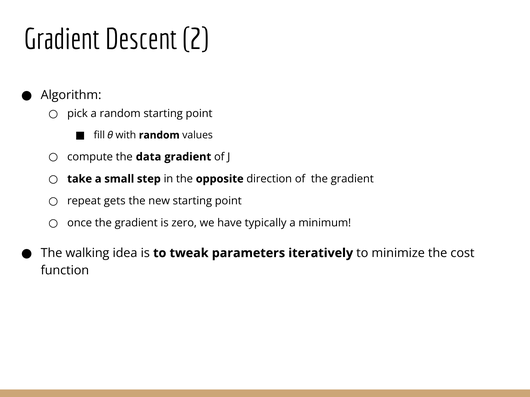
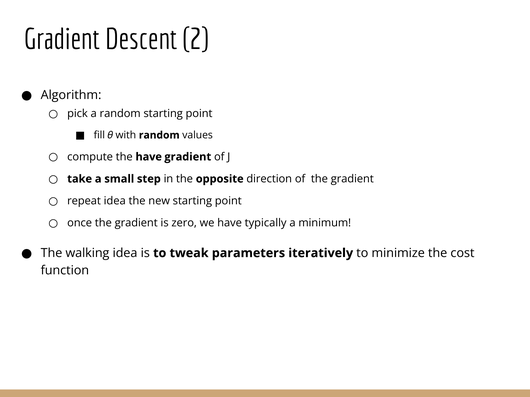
the data: data -> have (149, 157)
repeat gets: gets -> idea (115, 201)
